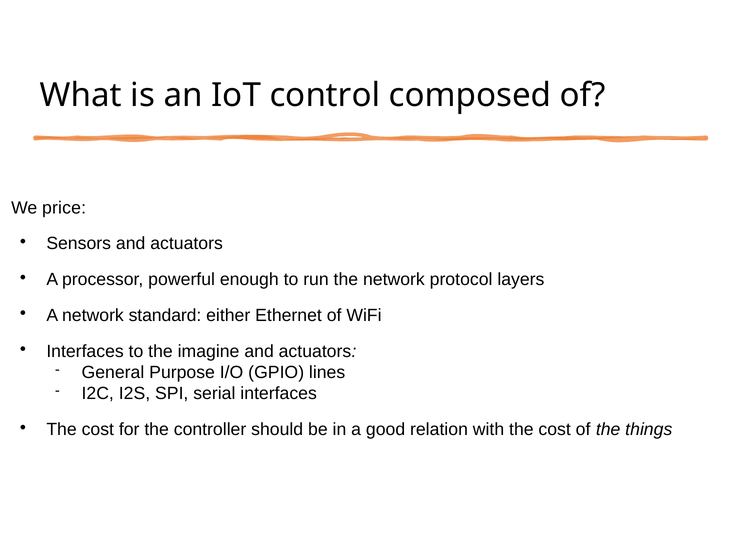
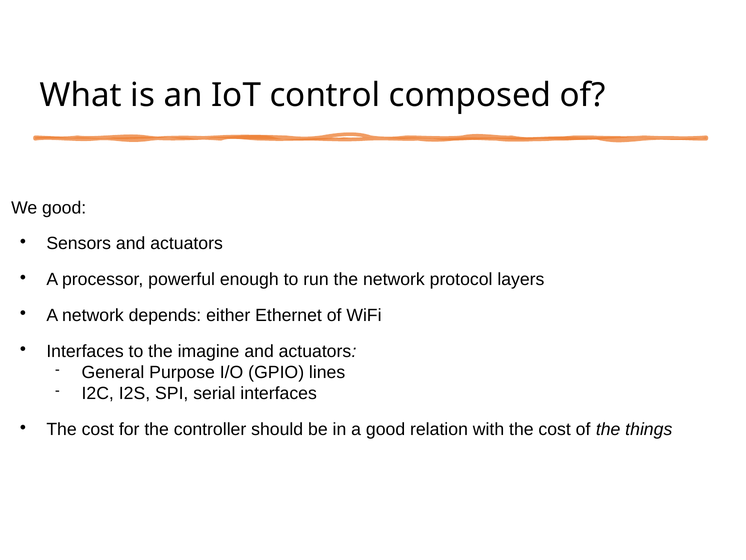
We price: price -> good (64, 208)
standard: standard -> depends (165, 315)
